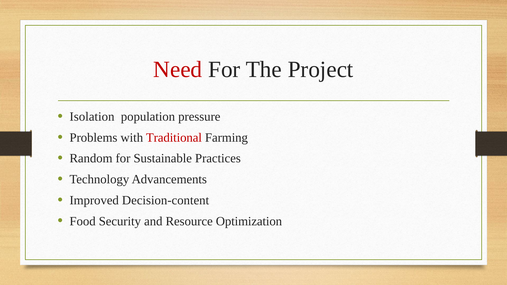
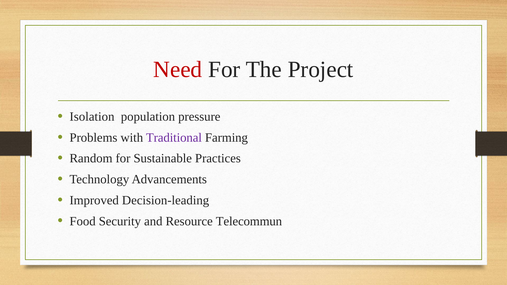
Traditional colour: red -> purple (174, 138)
Decision-content: Decision-content -> Decision-leading (166, 200)
Optimization: Optimization -> Telecommun (249, 221)
